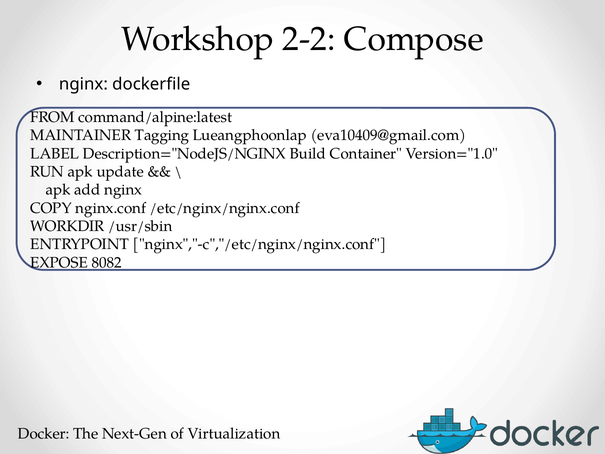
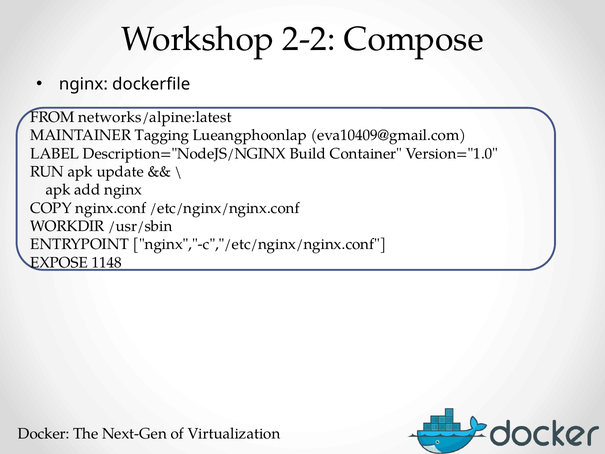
command/alpine:latest: command/alpine:latest -> networks/alpine:latest (155, 117)
8082: 8082 -> 1148 (107, 262)
